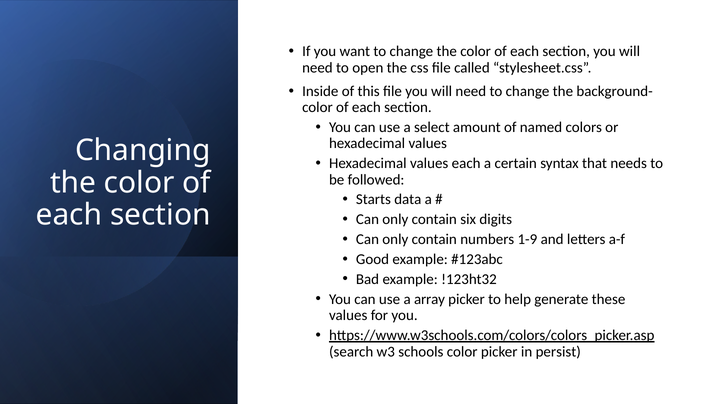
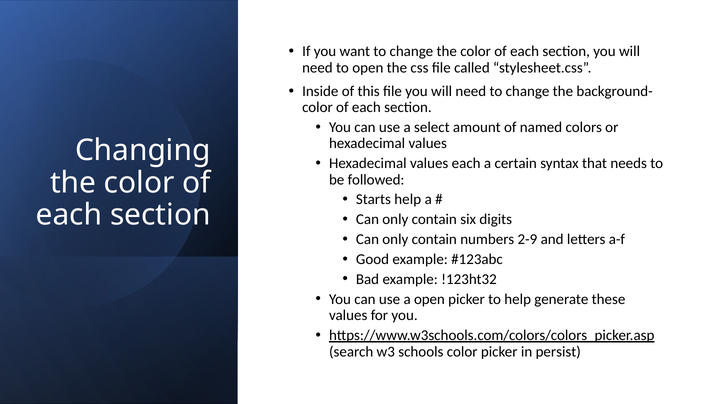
Starts data: data -> help (408, 199)
1-9: 1-9 -> 2-9 (527, 239)
a array: array -> open (429, 299)
